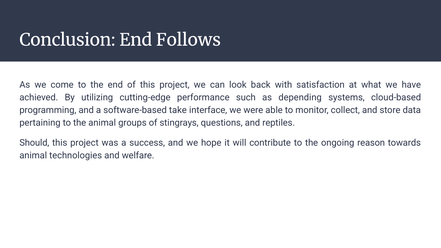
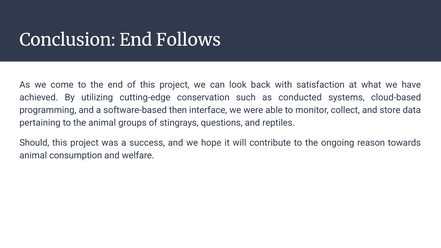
performance: performance -> conservation (203, 98)
depending: depending -> conducted (300, 98)
take: take -> then (178, 110)
technologies: technologies -> consumption (76, 156)
